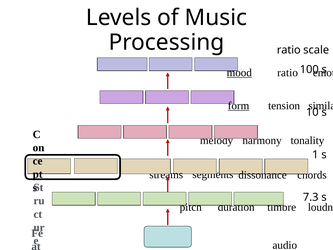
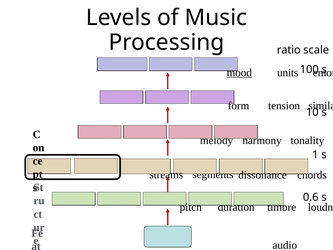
ratio: ratio -> units (288, 73)
form underline: present -> none (239, 106)
7.3: 7.3 -> 0.6 (311, 197)
